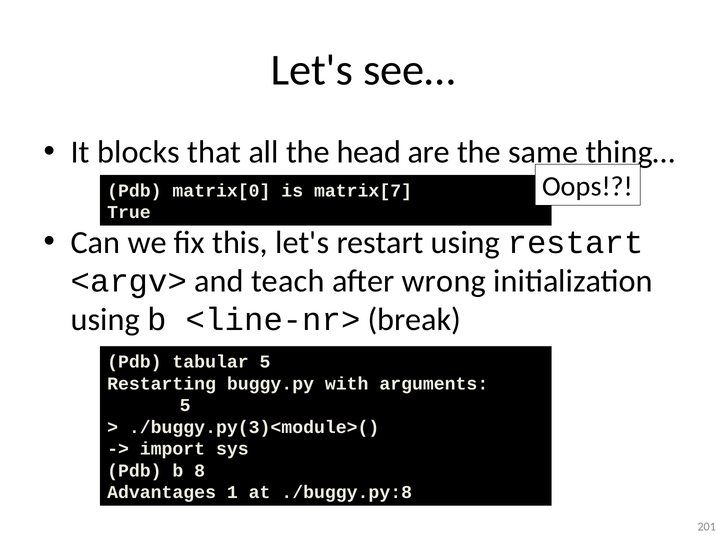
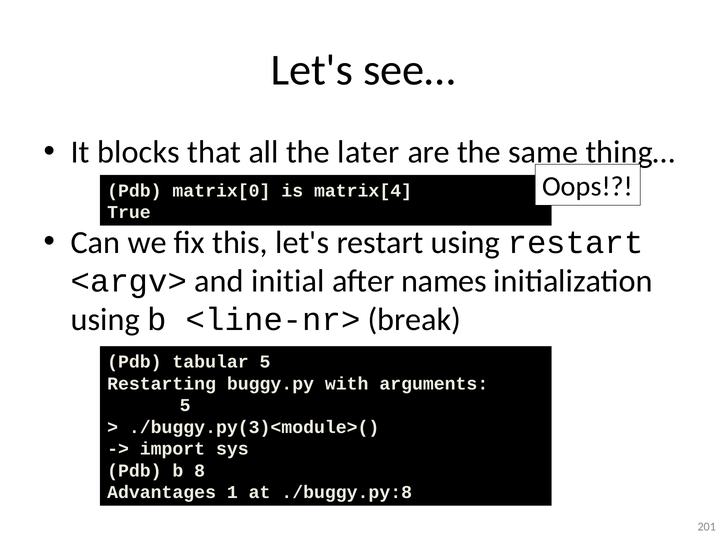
head: head -> later (369, 152)
matrix[7: matrix[7 -> matrix[4 (363, 191)
teach: teach -> initial (288, 281)
wrong: wrong -> names (444, 281)
